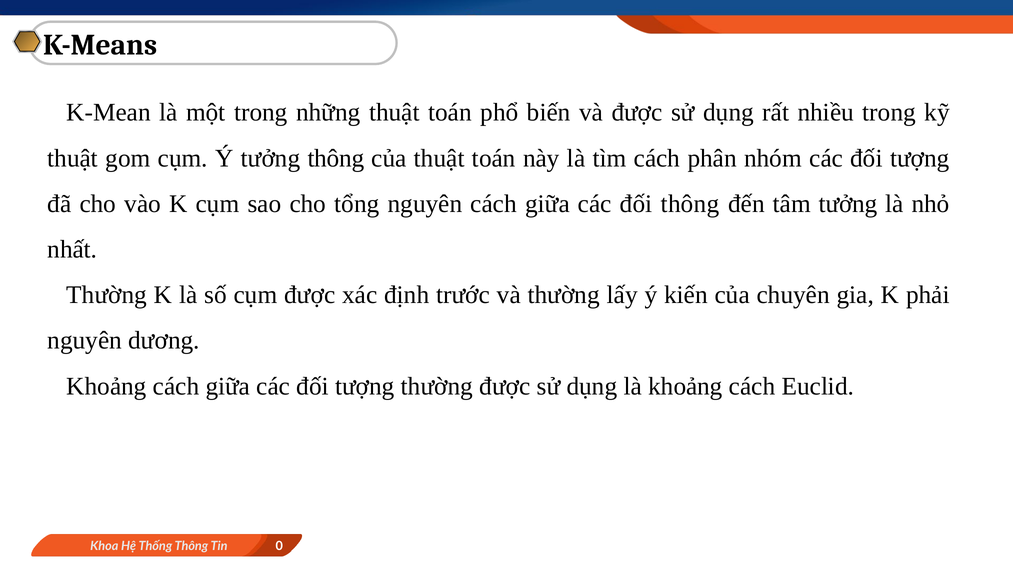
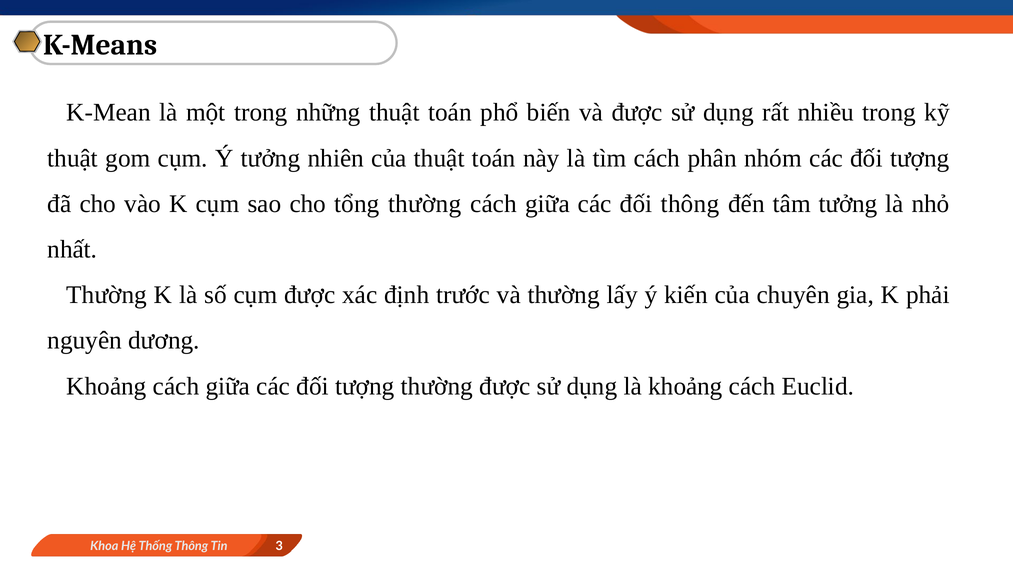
tưởng thông: thông -> nhiên (336, 158)
tổng nguyên: nguyên -> thường (425, 204)
0: 0 -> 3 (279, 546)
